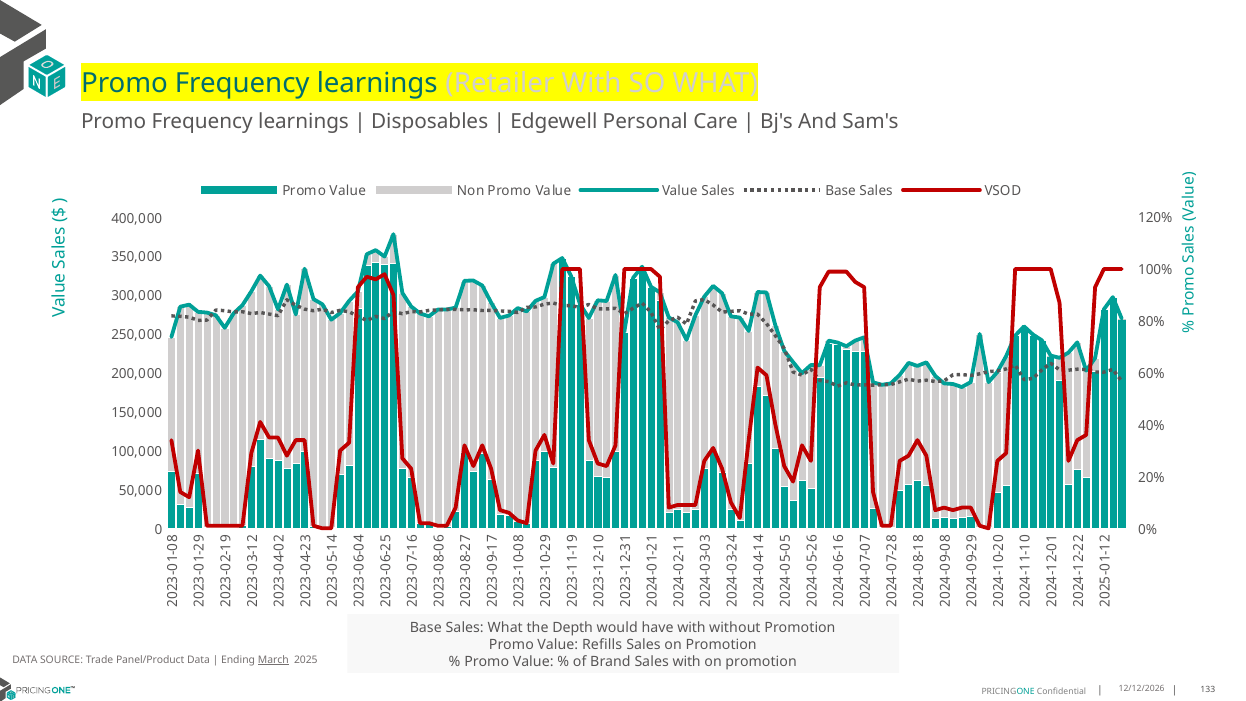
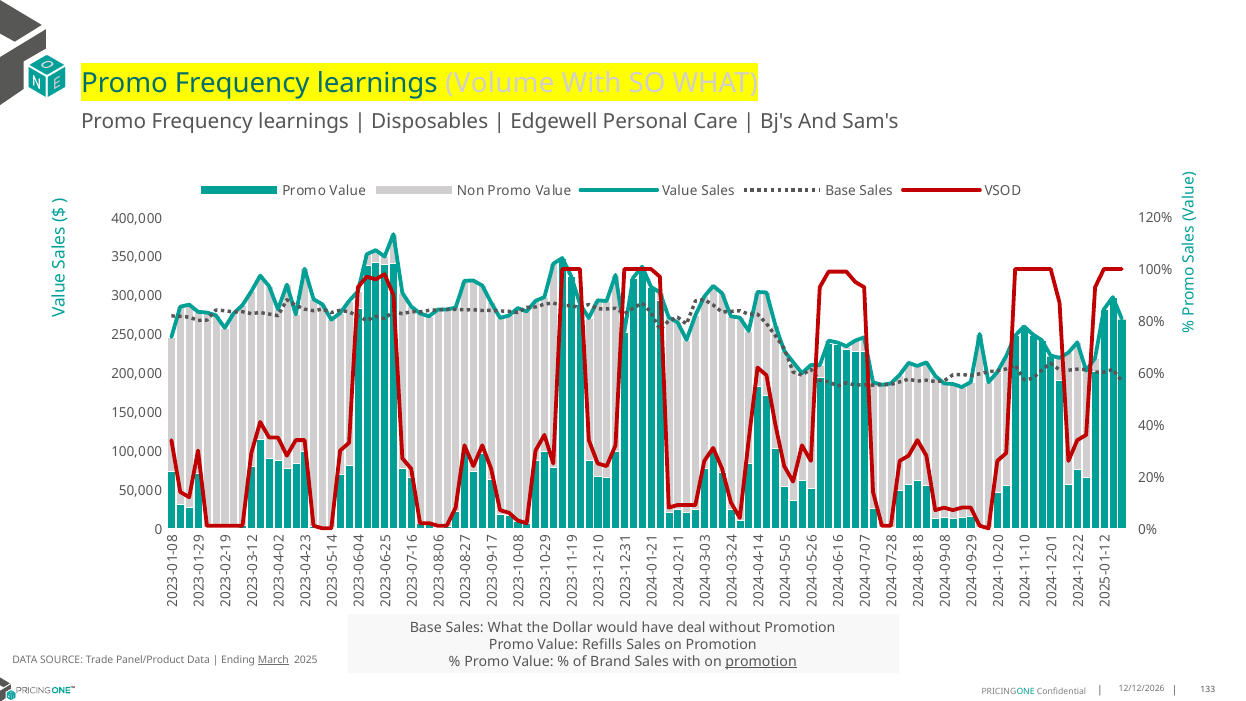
Retailer: Retailer -> Volume (500, 84)
Depth: Depth -> Dollar (573, 627)
have with: with -> deal (691, 627)
promotion underline: none -> present (761, 662)
